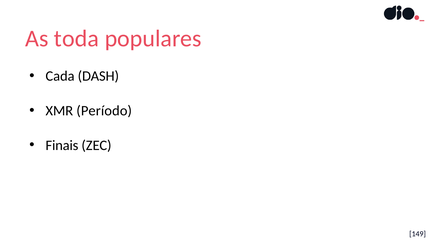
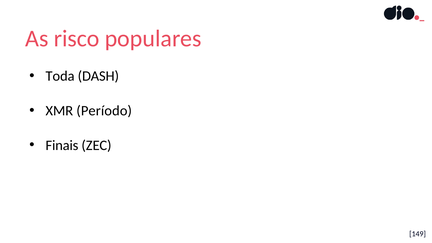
toda: toda -> risco (77, 39)
Cada: Cada -> Toda (60, 76)
